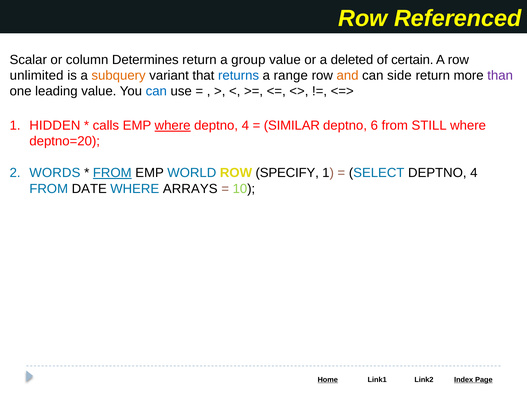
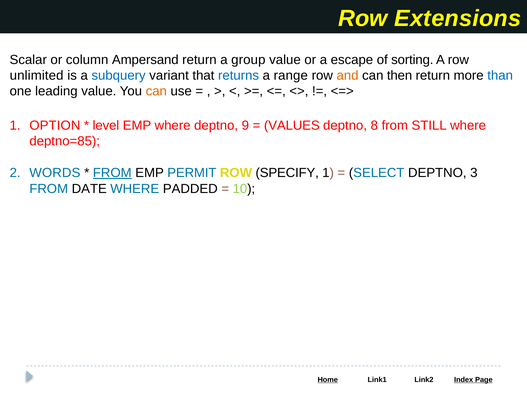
Referenced: Referenced -> Extensions (458, 18)
Determines: Determines -> Ampersand (145, 60)
deleted: deleted -> escape (352, 60)
certain: certain -> sorting (412, 60)
subquery colour: orange -> blue (119, 76)
side: side -> then (400, 76)
than colour: purple -> blue (500, 76)
can colour: blue -> orange (156, 91)
HIDDEN: HIDDEN -> OPTION (55, 126)
calls: calls -> level (106, 126)
where underline: present -> none (173, 126)
4: 4 -> 9 (245, 126)
SIMILAR: SIMILAR -> VALUES (292, 126)
6: 6 -> 8 (374, 126)
deptno=20: deptno=20 -> deptno=85 (65, 141)
WORLD: WORLD -> PERMIT (192, 173)
SELECT DEPTNO 4: 4 -> 3 (474, 173)
ARRAYS: ARRAYS -> PADDED (190, 189)
